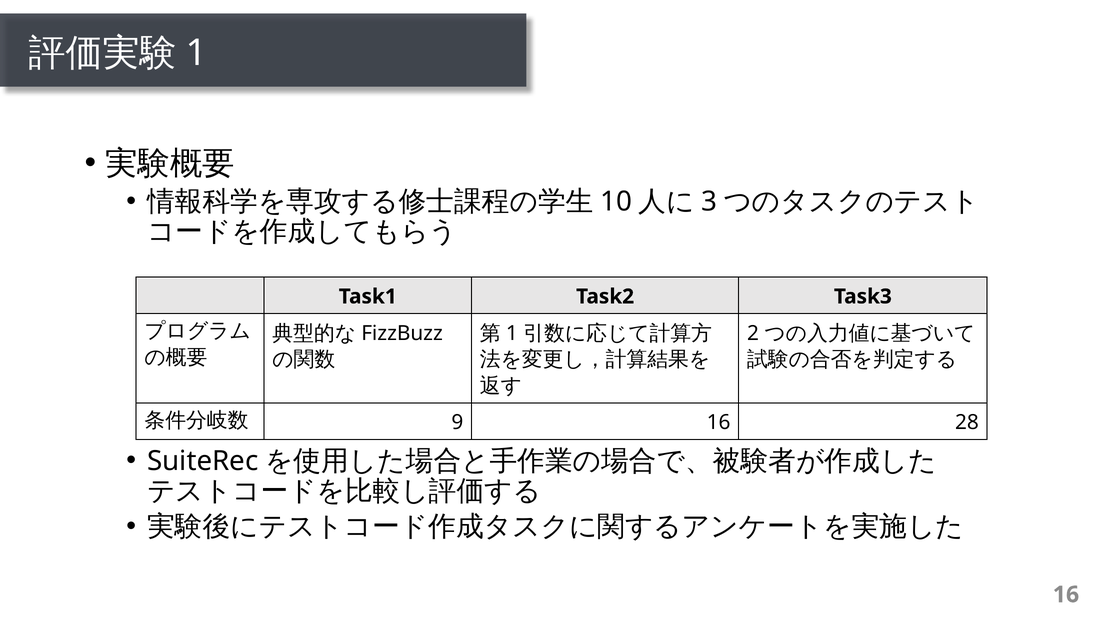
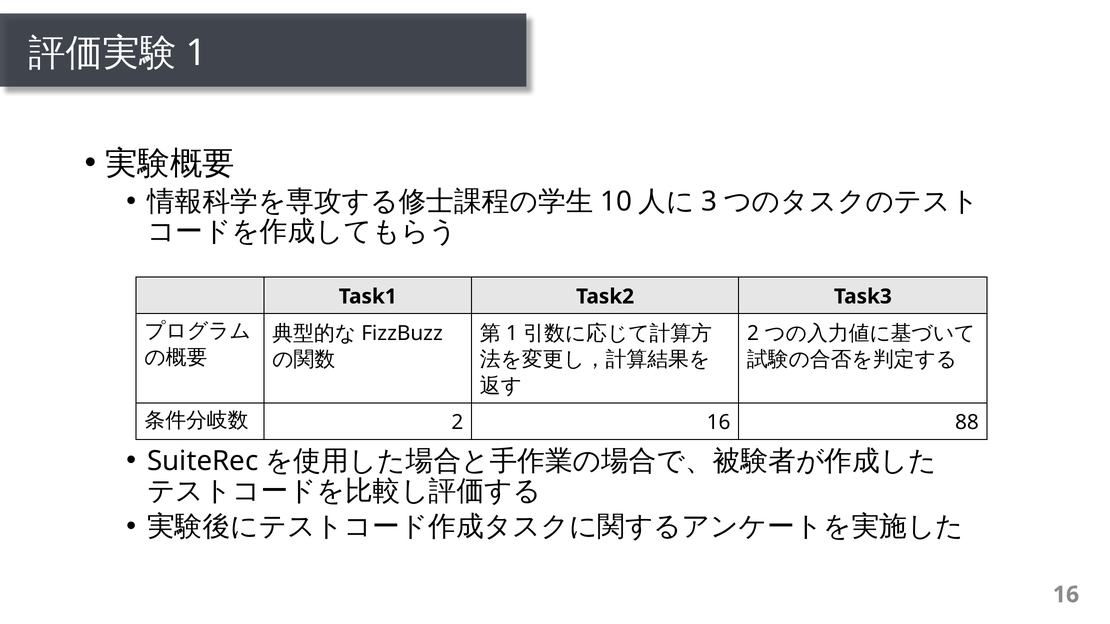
9: 9 -> 2 (457, 423)
28: 28 -> 88 (967, 423)
